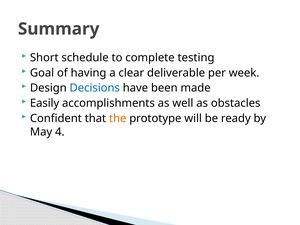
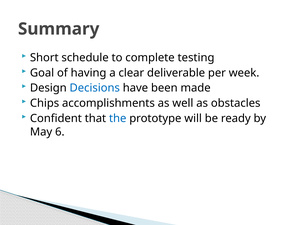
Easily: Easily -> Chips (45, 103)
the colour: orange -> blue (118, 118)
4: 4 -> 6 (60, 132)
